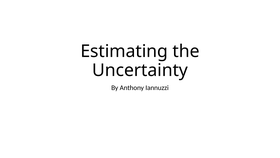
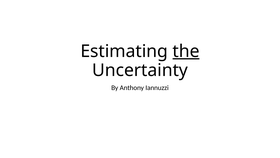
the underline: none -> present (186, 51)
